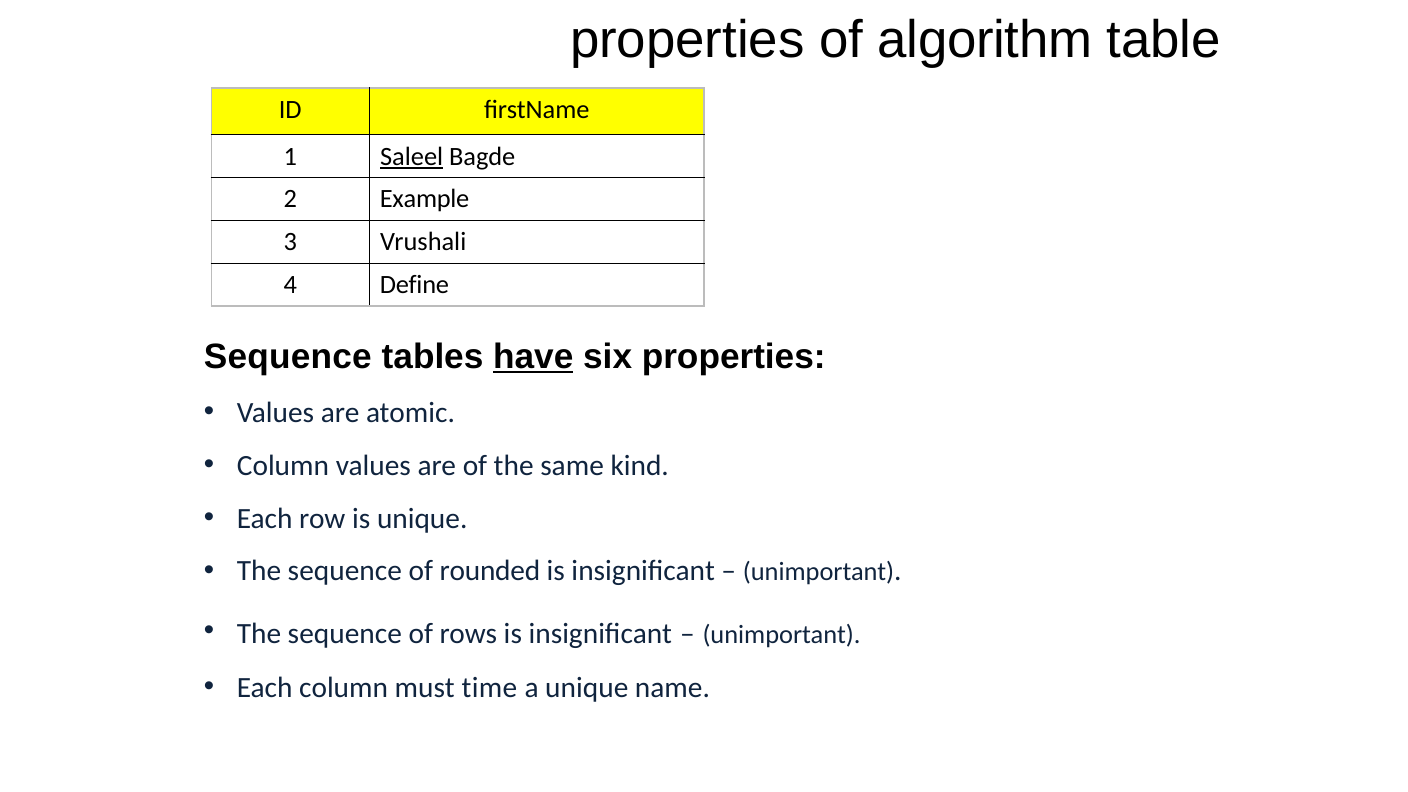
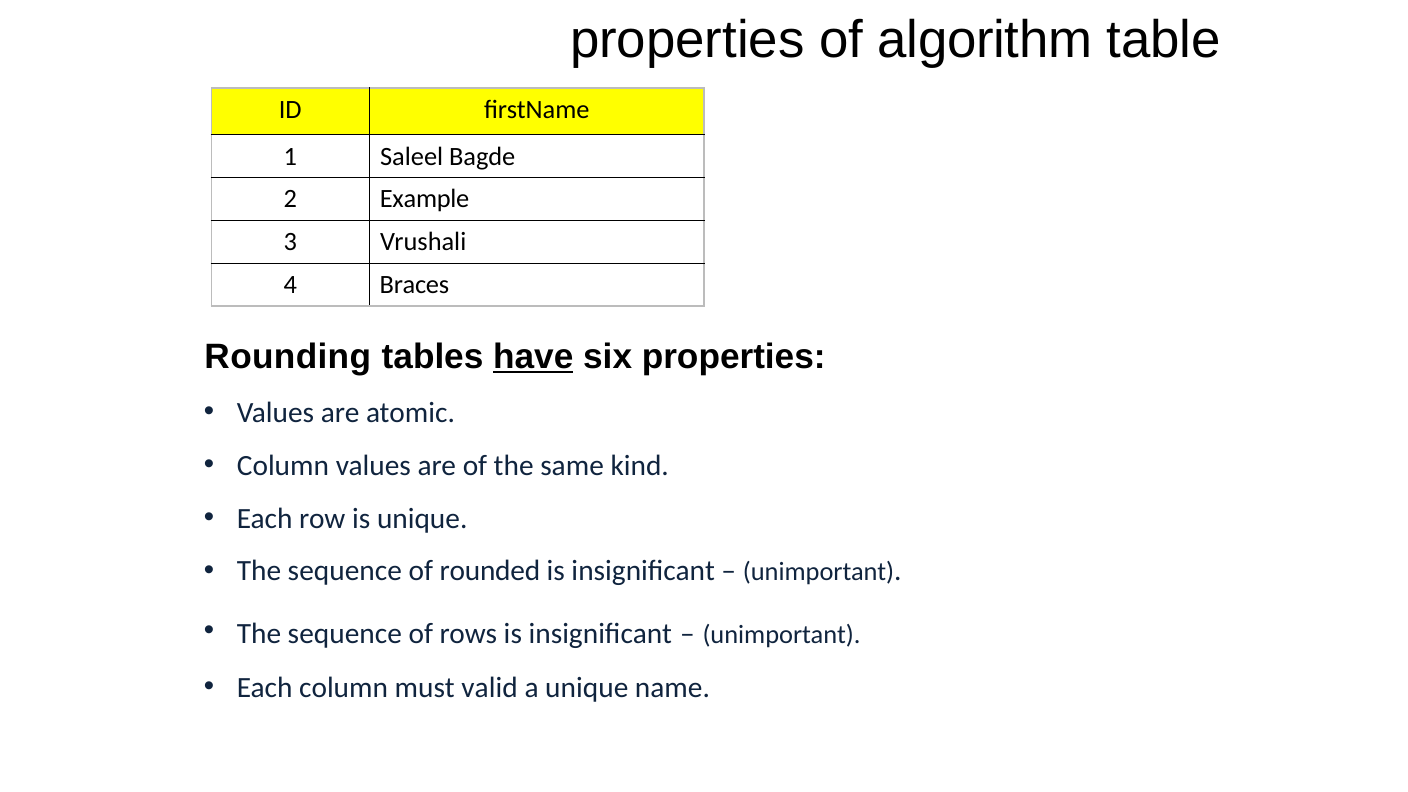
Saleel underline: present -> none (412, 156)
Define: Define -> Braces (414, 285)
Sequence: Sequence -> Rounding (288, 357)
time: time -> valid (490, 687)
